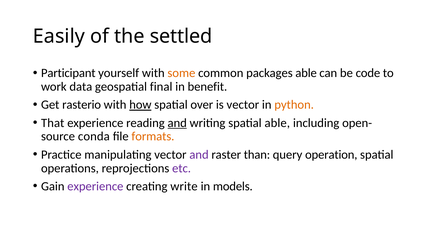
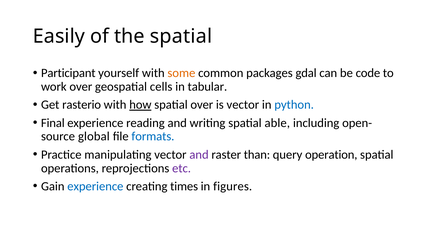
the settled: settled -> spatial (181, 36)
packages able: able -> gdal (306, 73)
work data: data -> over (81, 87)
final: final -> cells (161, 87)
benefit: benefit -> tabular (207, 87)
python colour: orange -> blue (294, 105)
That: That -> Final (53, 123)
and underline: present -> none (177, 123)
conda: conda -> global (94, 136)
formats colour: orange -> blue (153, 136)
experience colour: purple -> blue (95, 186)
write: write -> times (184, 186)
models: models -> figures (233, 186)
